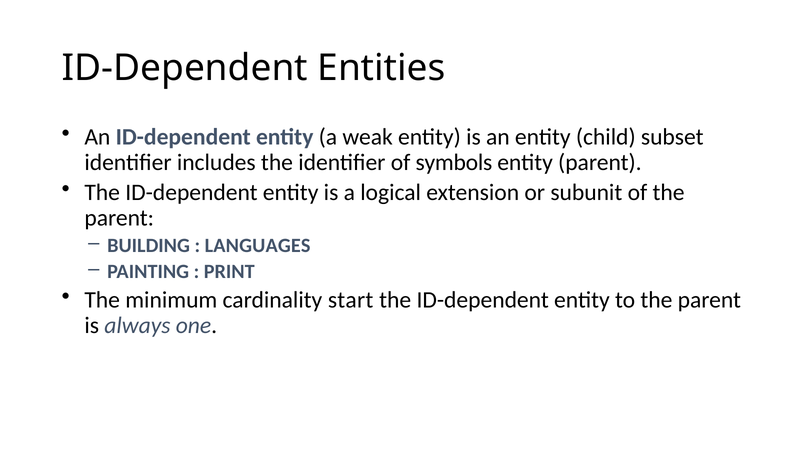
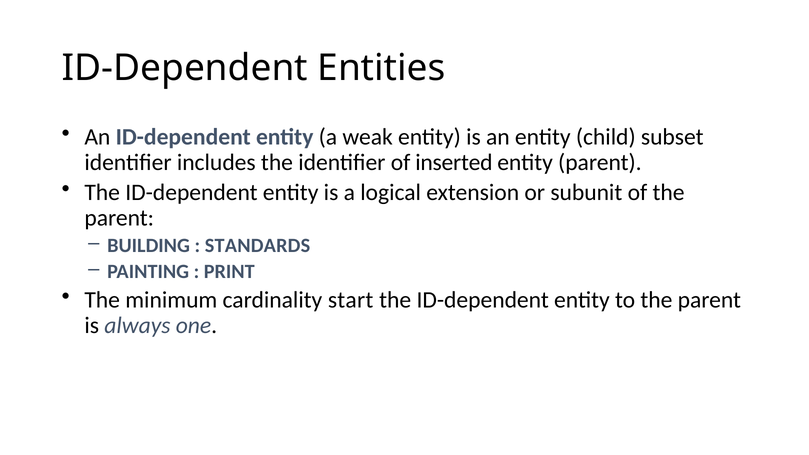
symbols: symbols -> inserted (454, 162)
LANGUAGES: LANGUAGES -> STANDARDS (258, 246)
